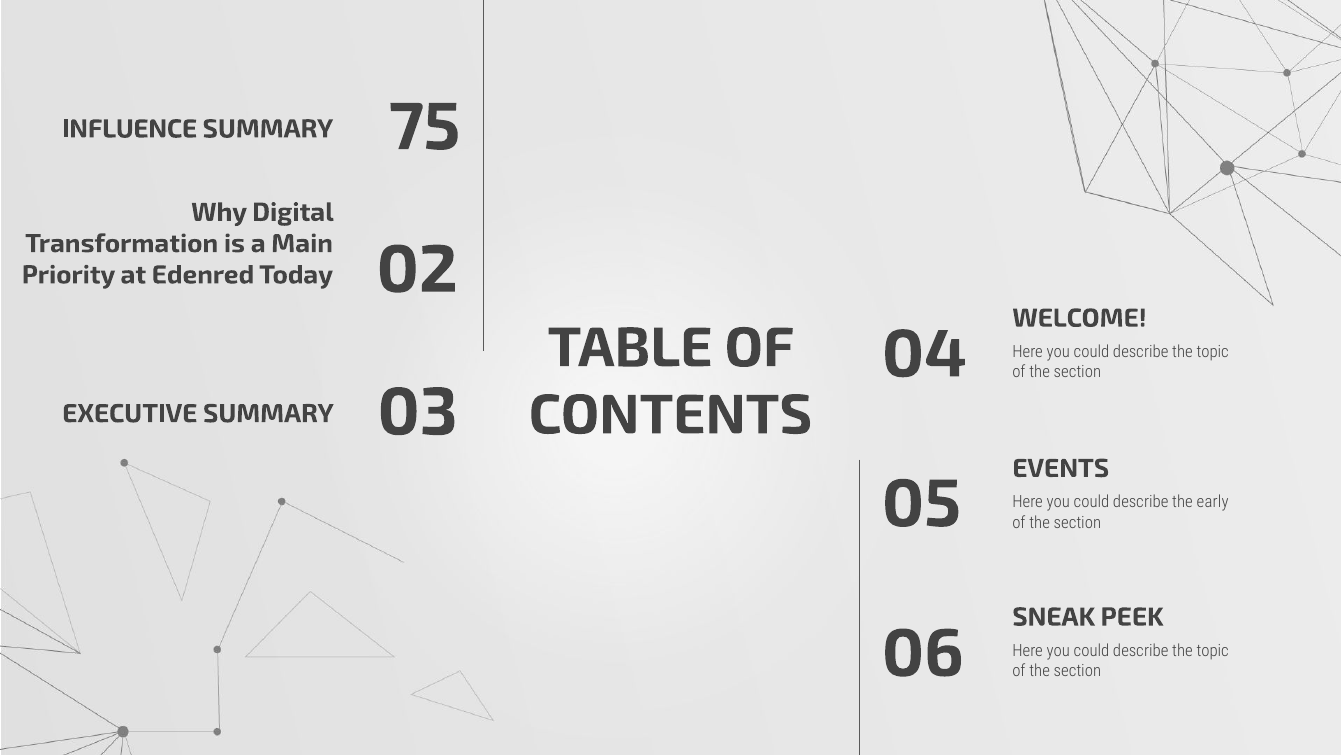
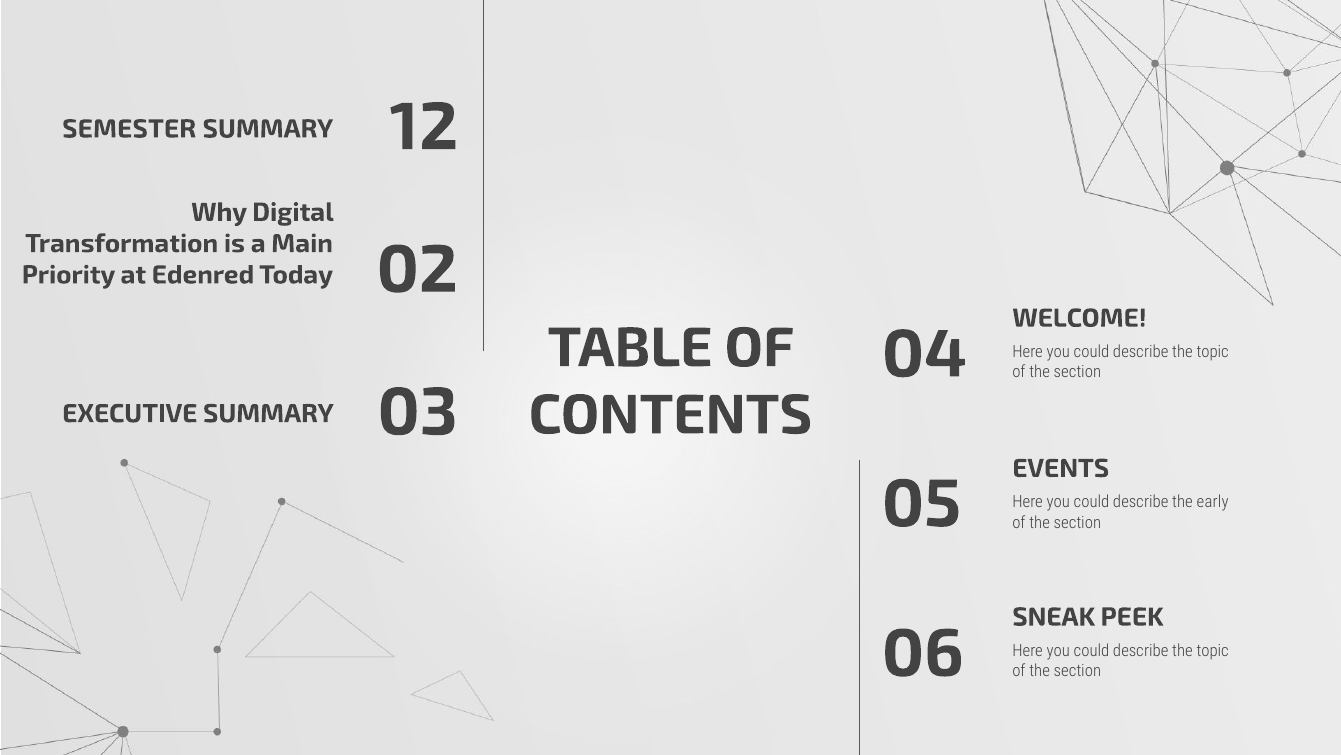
INFLUENCE: INFLUENCE -> SEMESTER (129, 129)
75: 75 -> 12 (424, 127)
